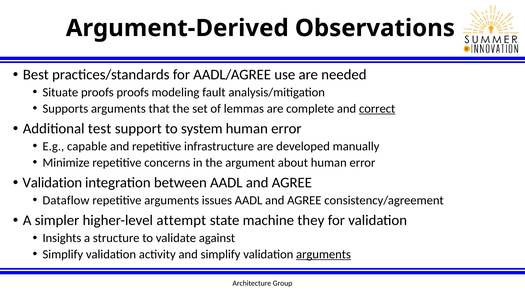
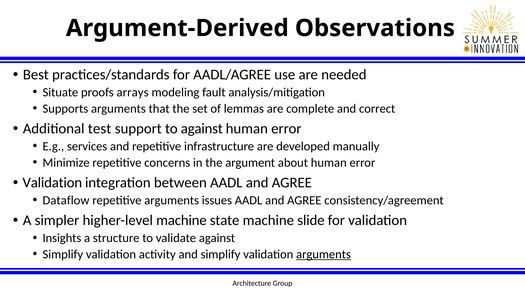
proofs proofs: proofs -> arrays (133, 92)
correct underline: present -> none (377, 109)
to system: system -> against (202, 129)
capable: capable -> services (87, 146)
higher-level attempt: attempt -> machine (181, 221)
they: they -> slide (311, 221)
